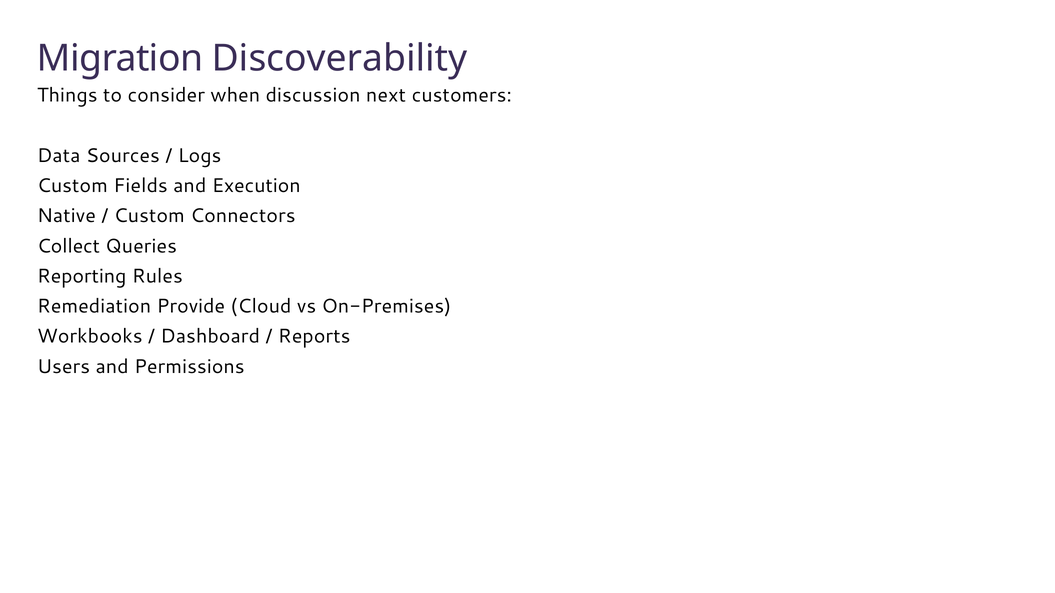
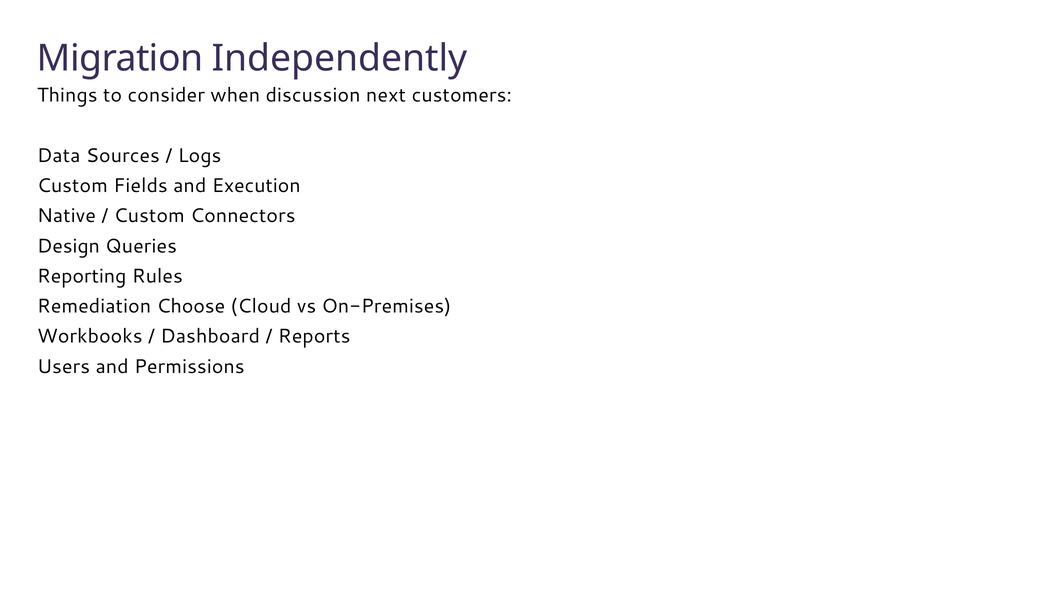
Discoverability: Discoverability -> Independently (340, 59)
Collect: Collect -> Design (68, 246)
Provide: Provide -> Choose (191, 306)
